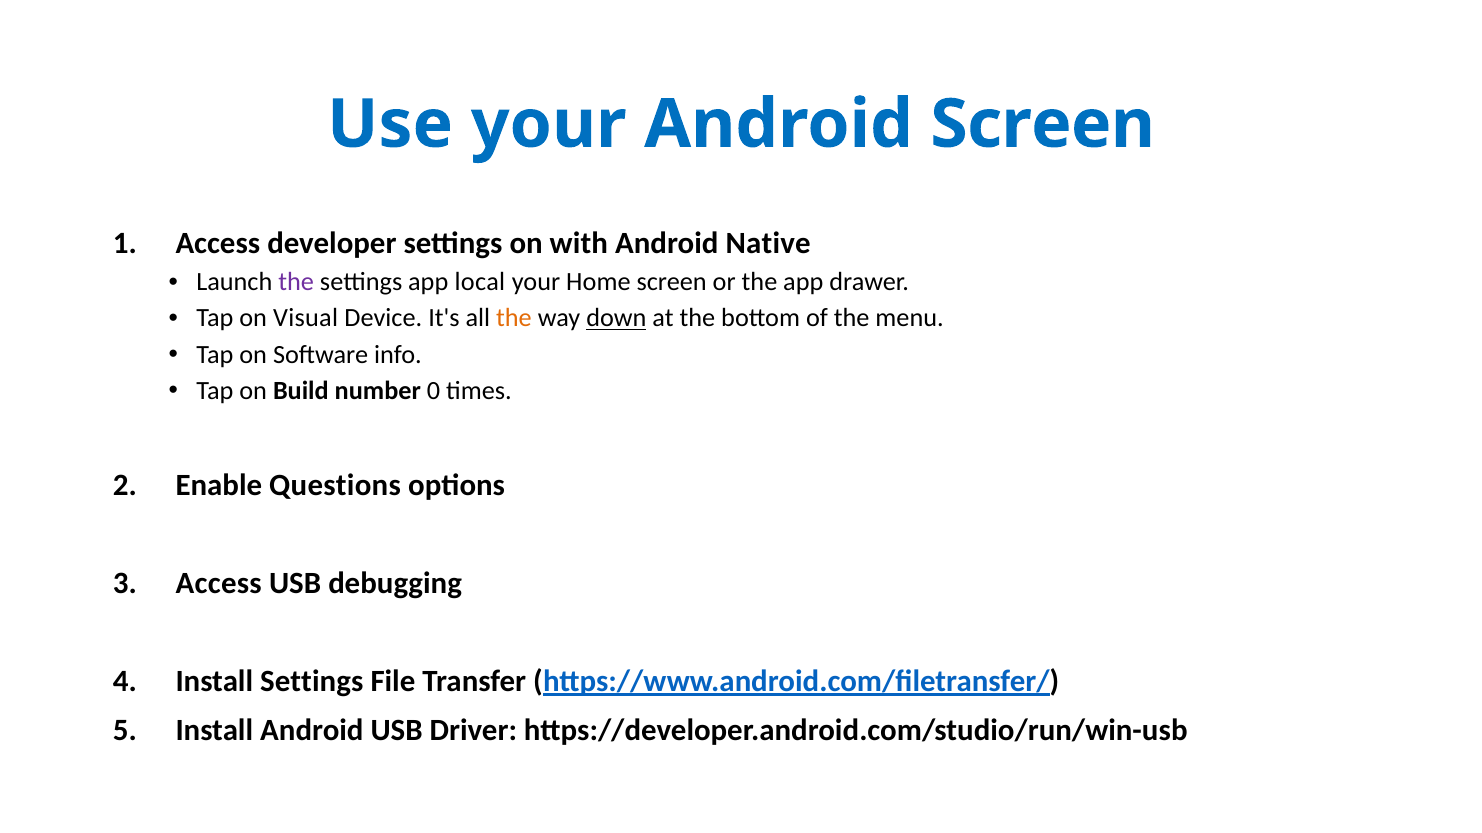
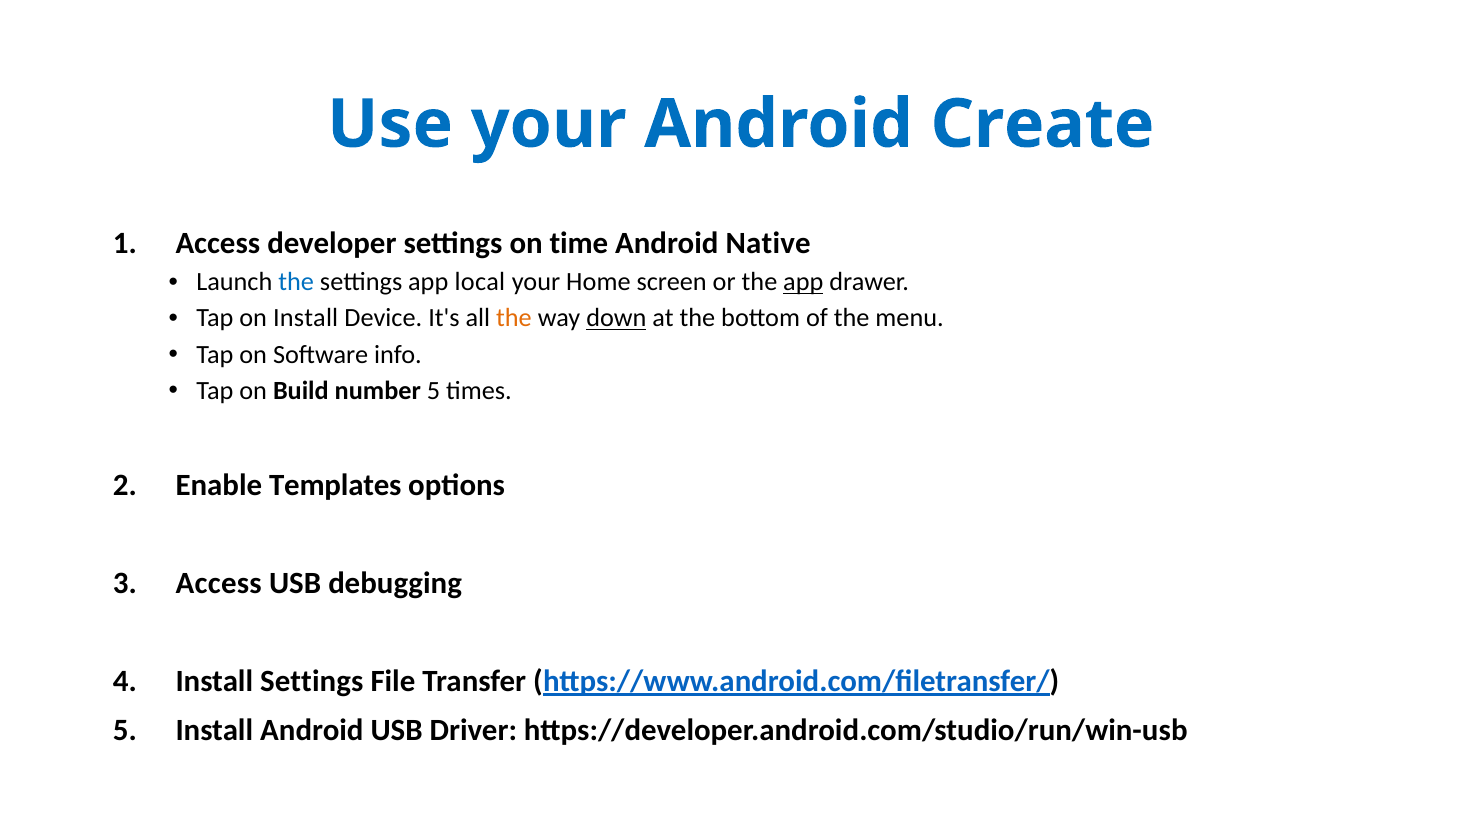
Android Screen: Screen -> Create (1042, 124)
with: with -> time (579, 244)
the colour: purple -> blue (296, 283)
app underline: none -> present (803, 283)
on Visual: Visual -> Install (306, 319)
number 0: 0 -> 5 (434, 391)
Questions: Questions -> Templates (335, 486)
